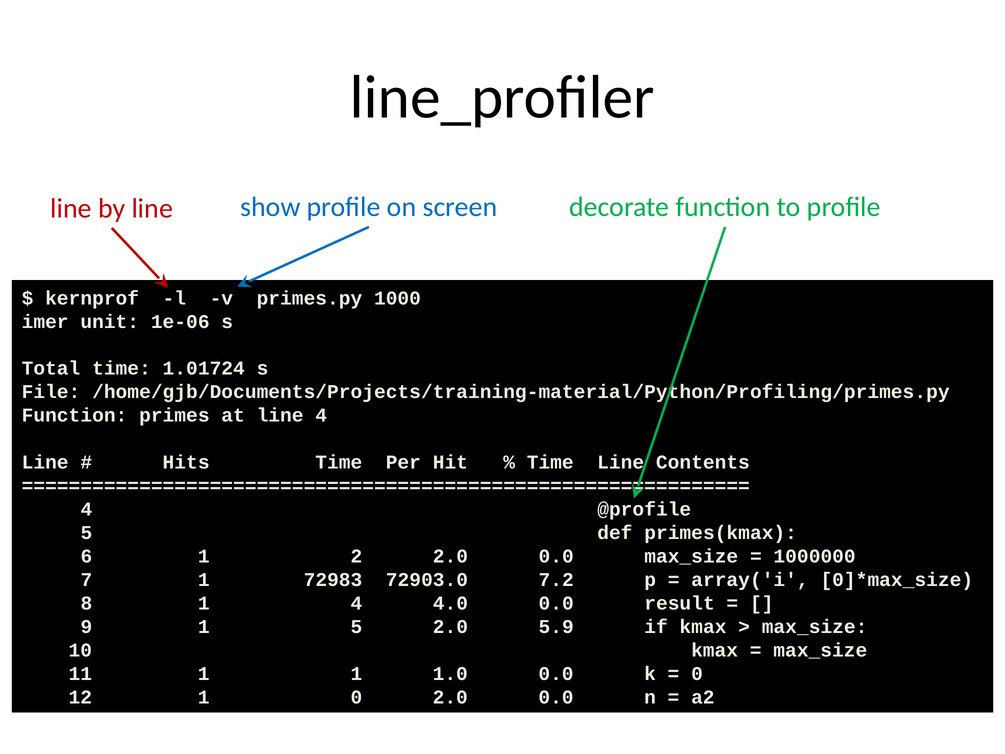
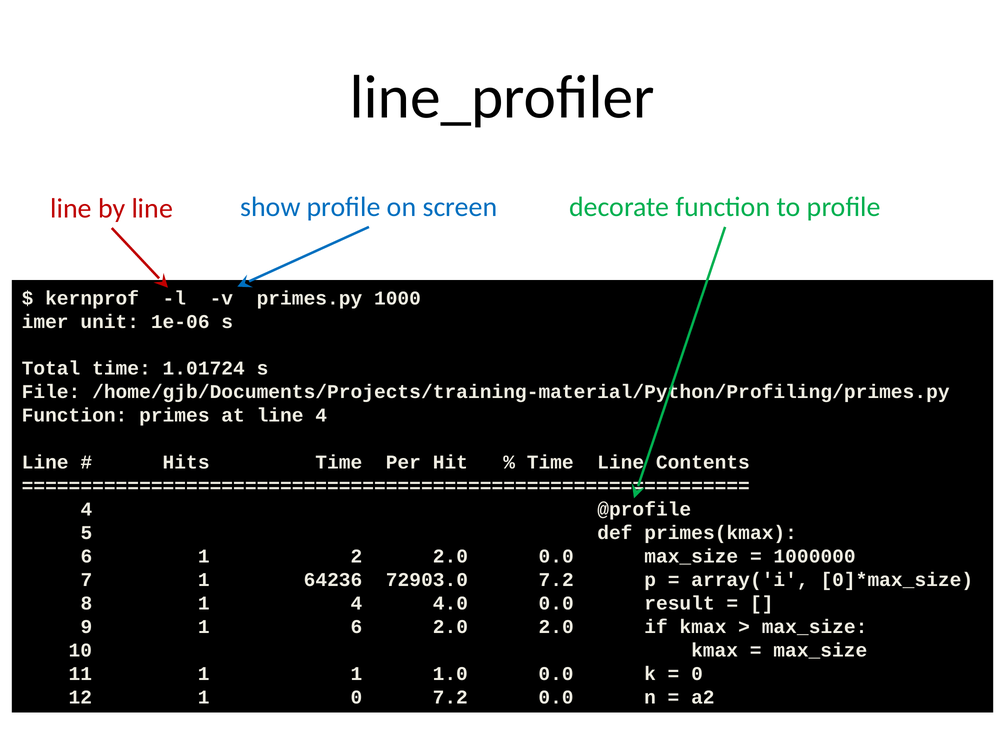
72983: 72983 -> 64236 (333, 580)
1 5: 5 -> 6 (356, 627)
2.0 5.9: 5.9 -> 2.0 (556, 627)
0 2.0: 2.0 -> 7.2 (450, 697)
